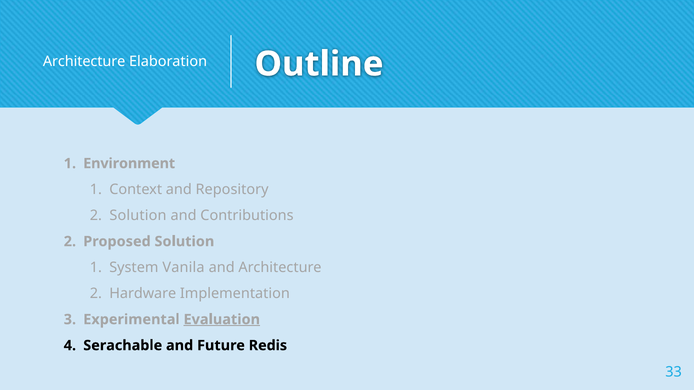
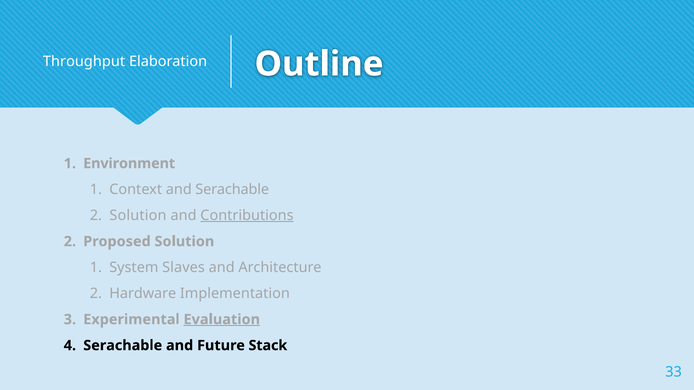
Architecture: Architecture -> Throughput (84, 62)
and Repository: Repository -> Serachable (232, 190)
Contributions underline: none -> present (247, 216)
Vanila: Vanila -> Slaves (184, 268)
Redis: Redis -> Stack (268, 346)
